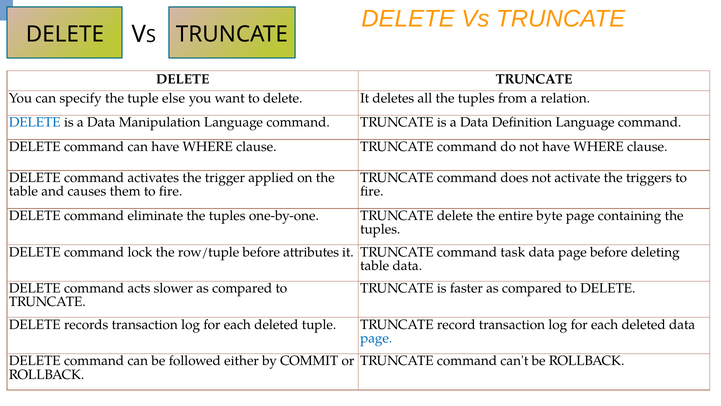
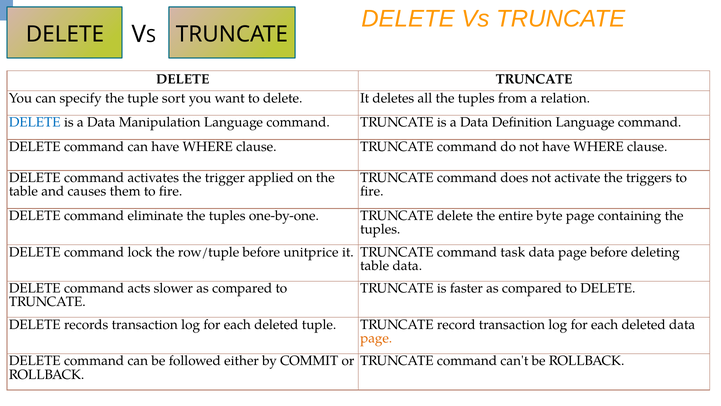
else: else -> sort (174, 98)
attributes: attributes -> unitprice (311, 252)
page colour: blue -> orange (376, 338)
